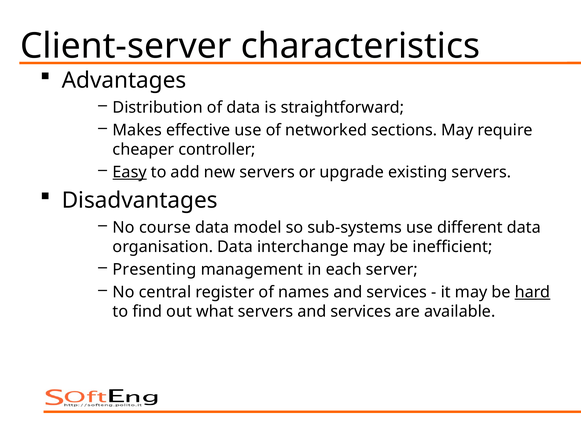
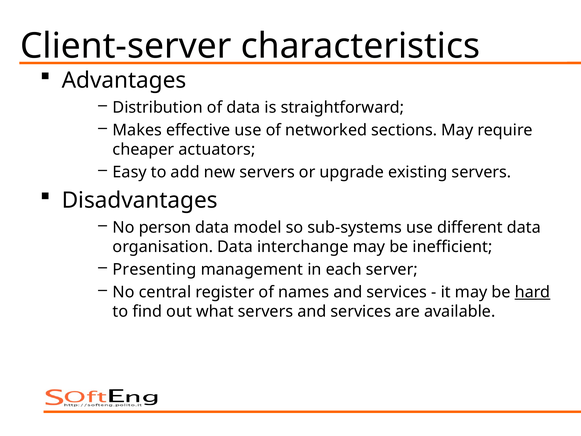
controller: controller -> actuators (217, 149)
Easy underline: present -> none (130, 172)
course: course -> person (165, 227)
